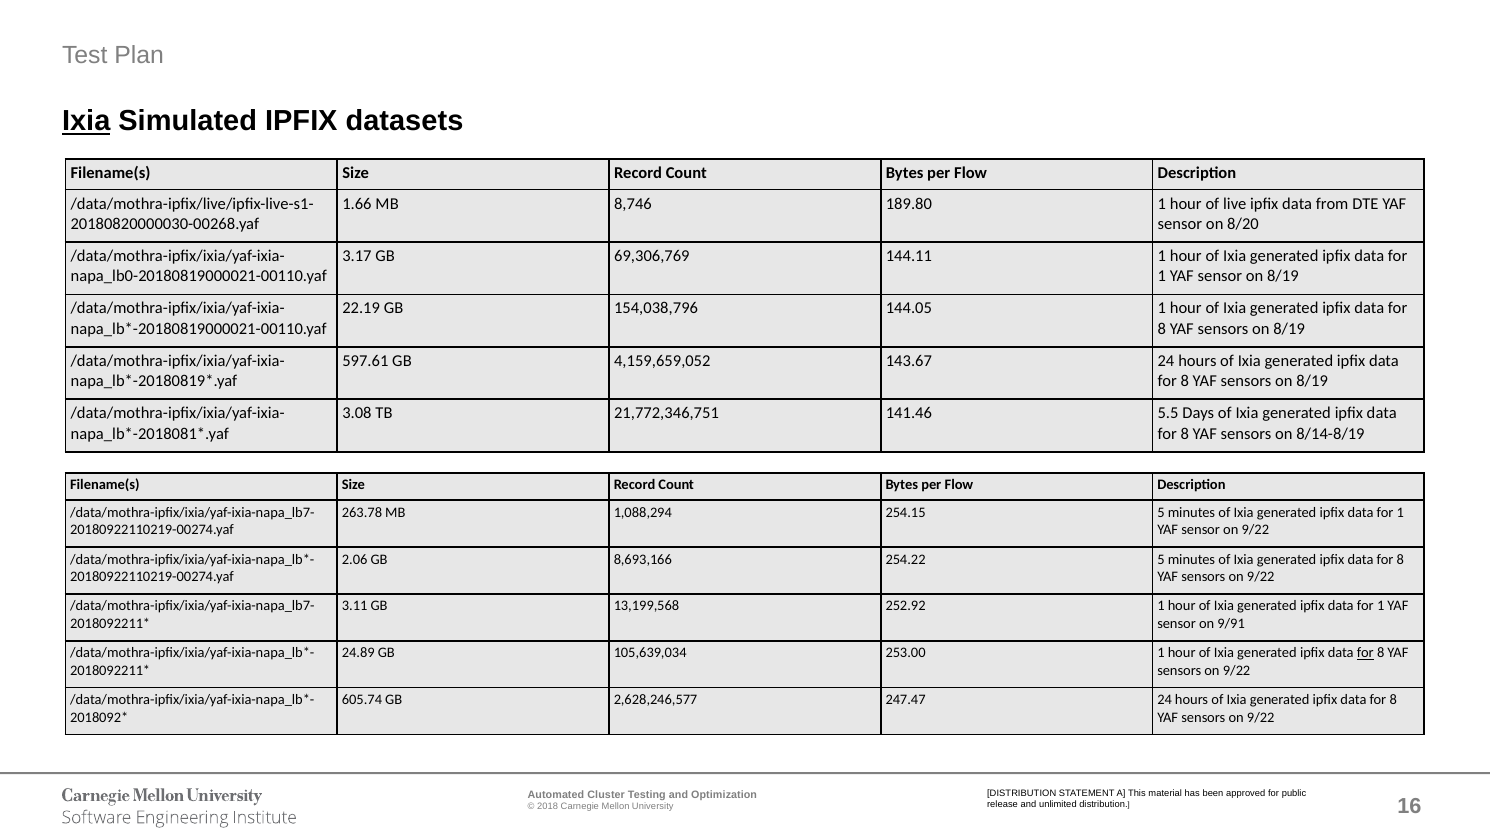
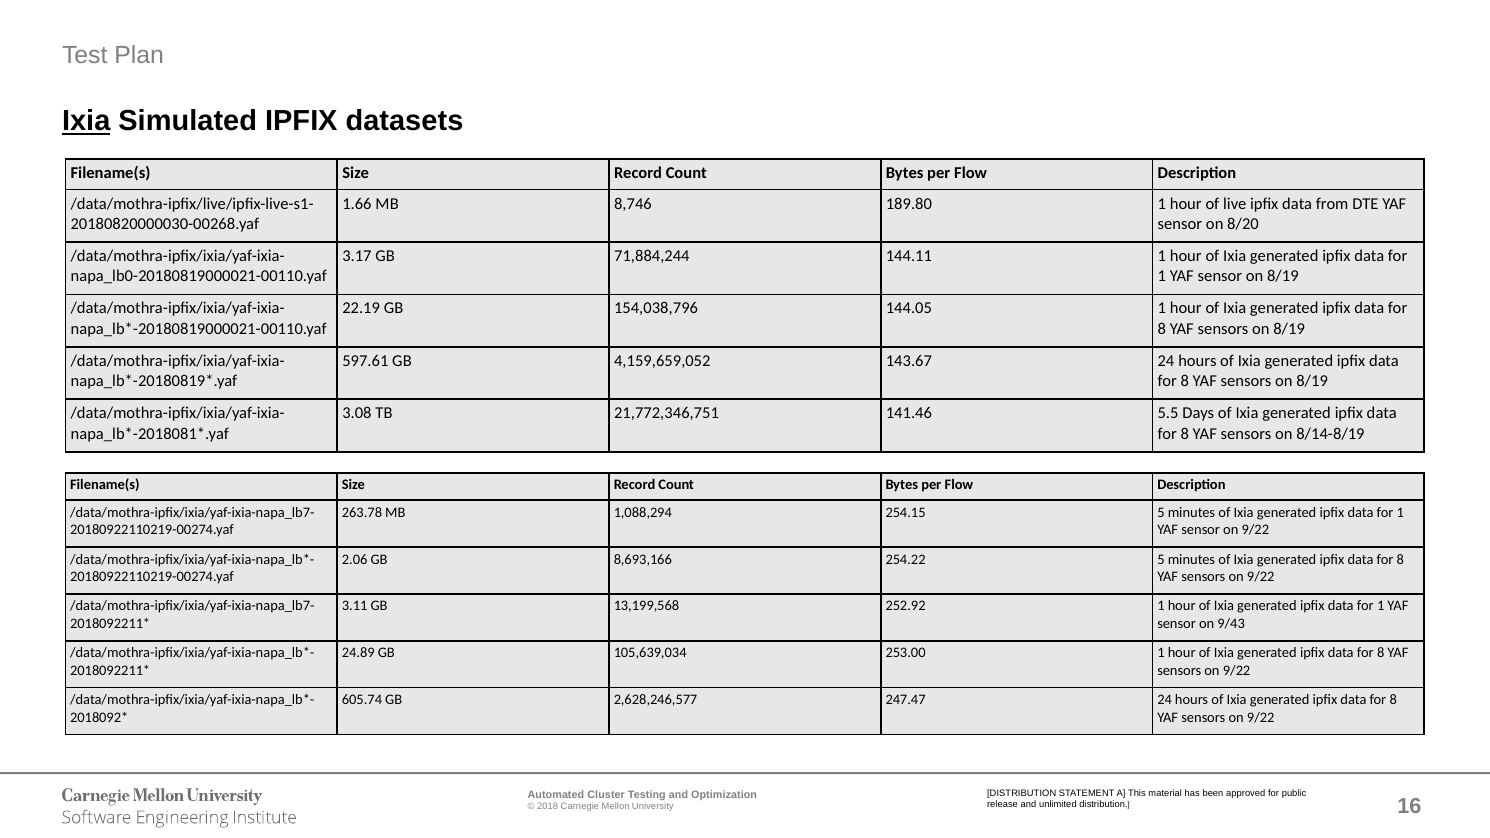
69,306,769: 69,306,769 -> 71,884,244 (652, 256)
9/91: 9/91 -> 9/43 (1231, 624)
for underline: present -> none (1365, 653)
